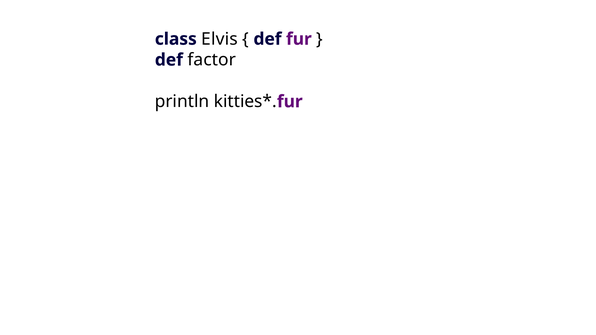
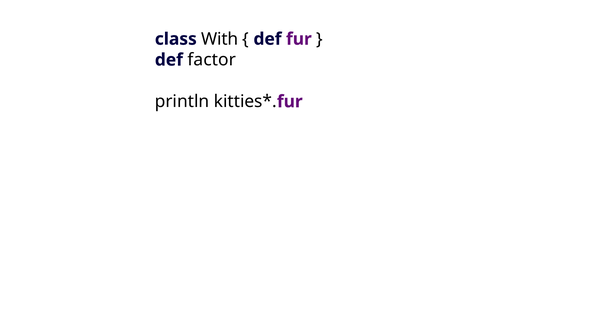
Elvis: Elvis -> With (220, 39)
